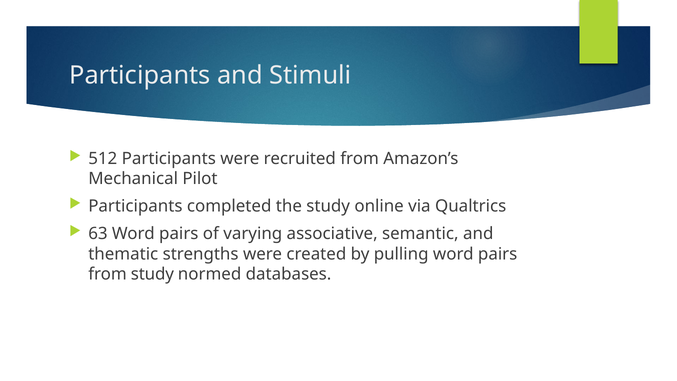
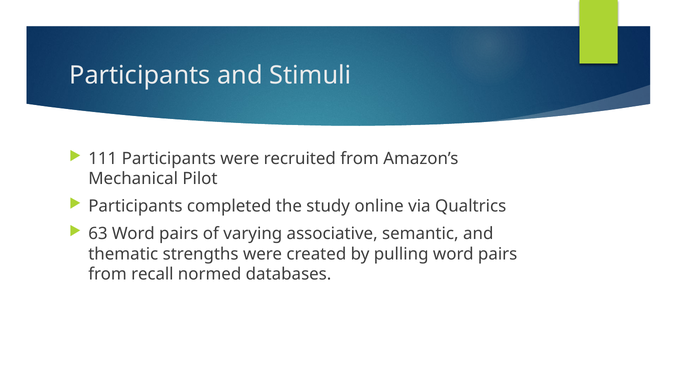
512: 512 -> 111 (103, 158)
from study: study -> recall (152, 274)
